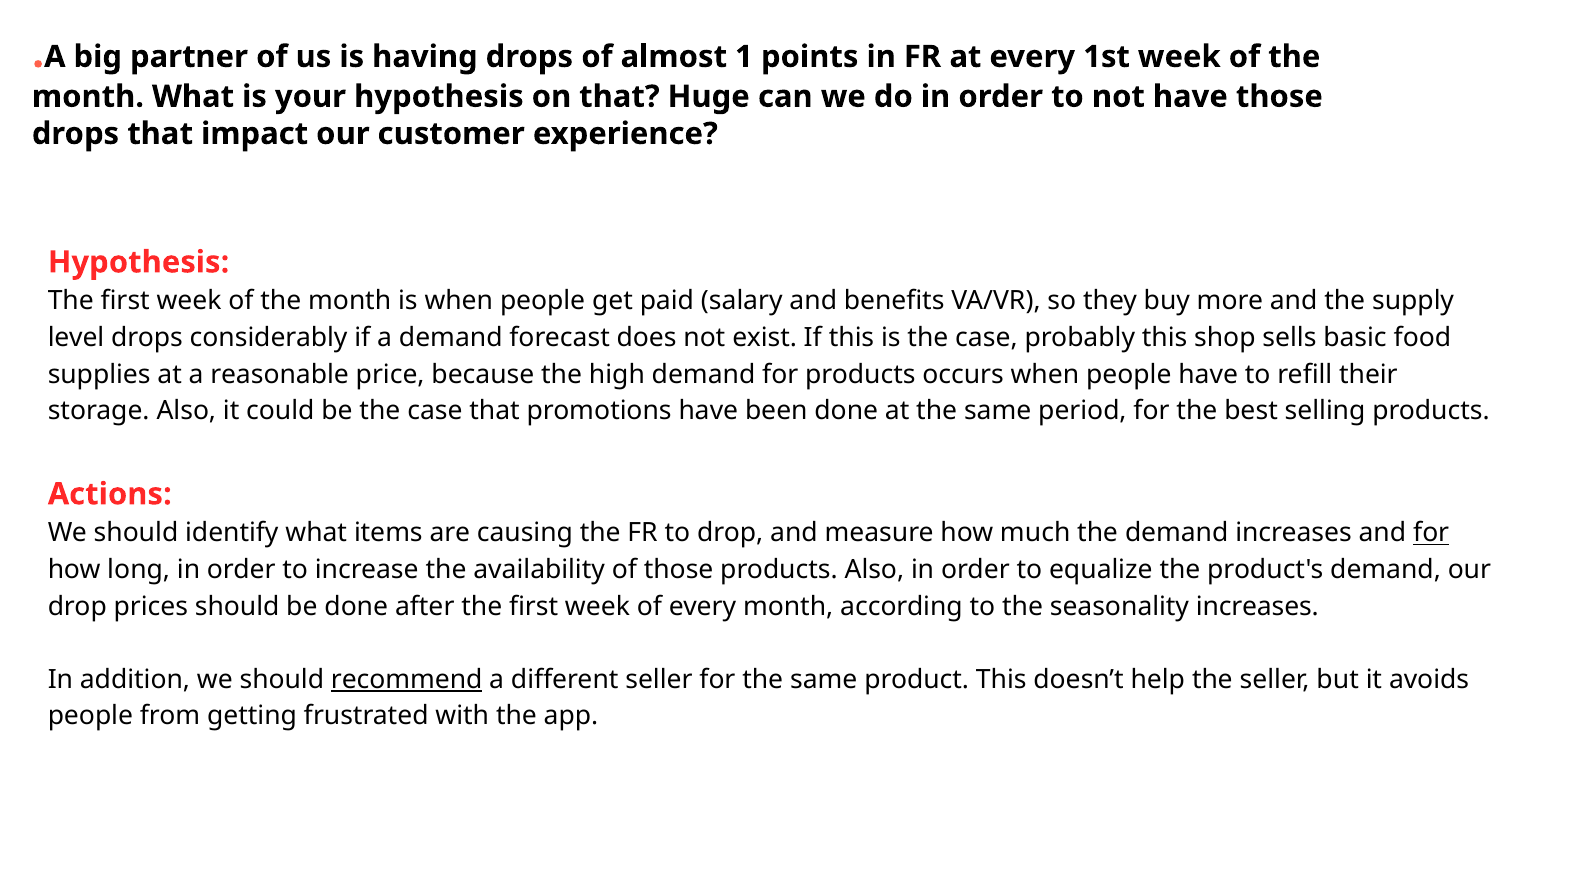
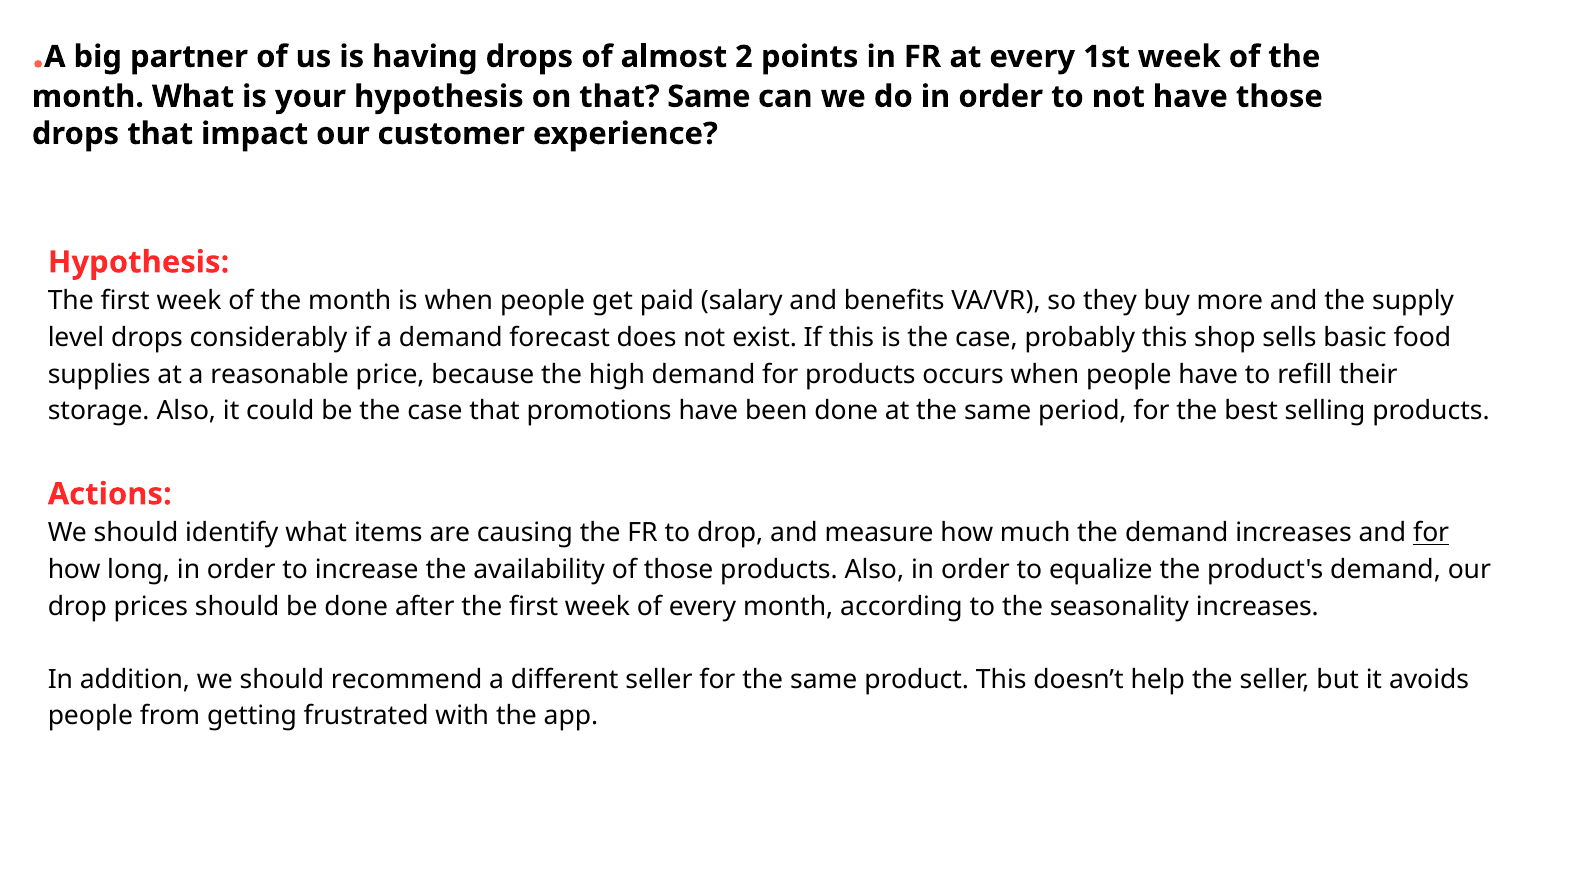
1: 1 -> 2 (744, 57)
that Huge: Huge -> Same (709, 97)
recommend underline: present -> none (407, 679)
